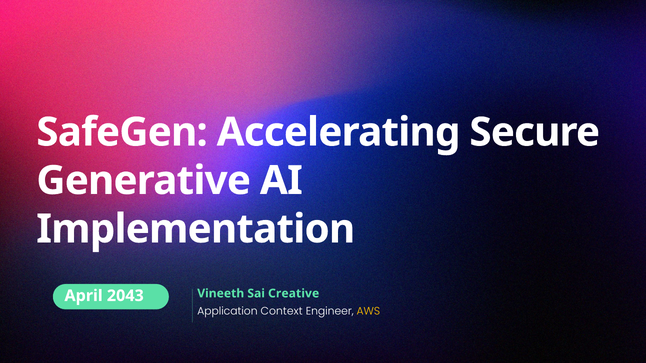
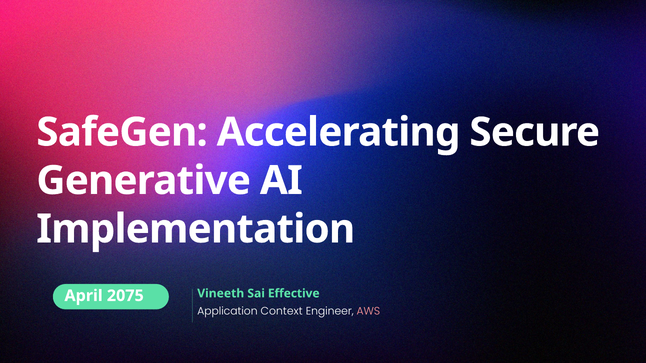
2043: 2043 -> 2075 (125, 296)
Creative: Creative -> Effective (294, 294)
AWS colour: yellow -> pink (368, 311)
